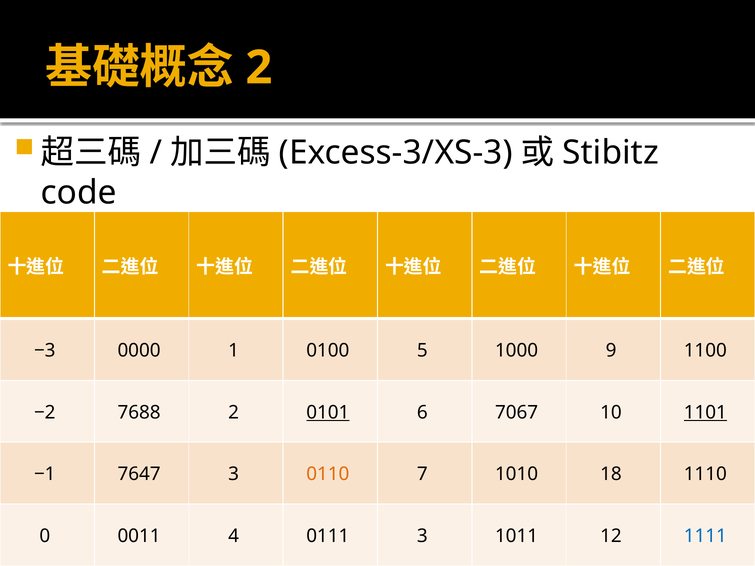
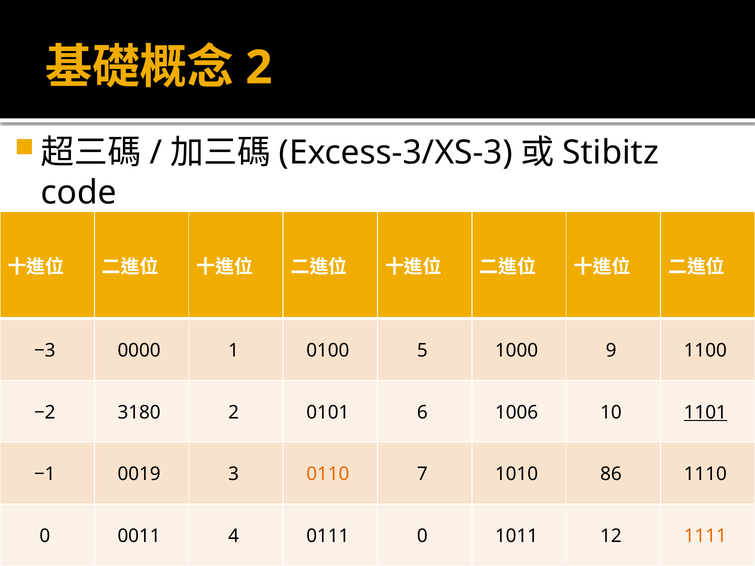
7688: 7688 -> 3180 (139, 412)
0101 underline: present -> none (328, 412)
7067: 7067 -> 1006 (517, 412)
7647: 7647 -> 0019 (139, 474)
18: 18 -> 86 (611, 474)
0111 3: 3 -> 0 (422, 536)
1111 colour: blue -> orange (705, 536)
